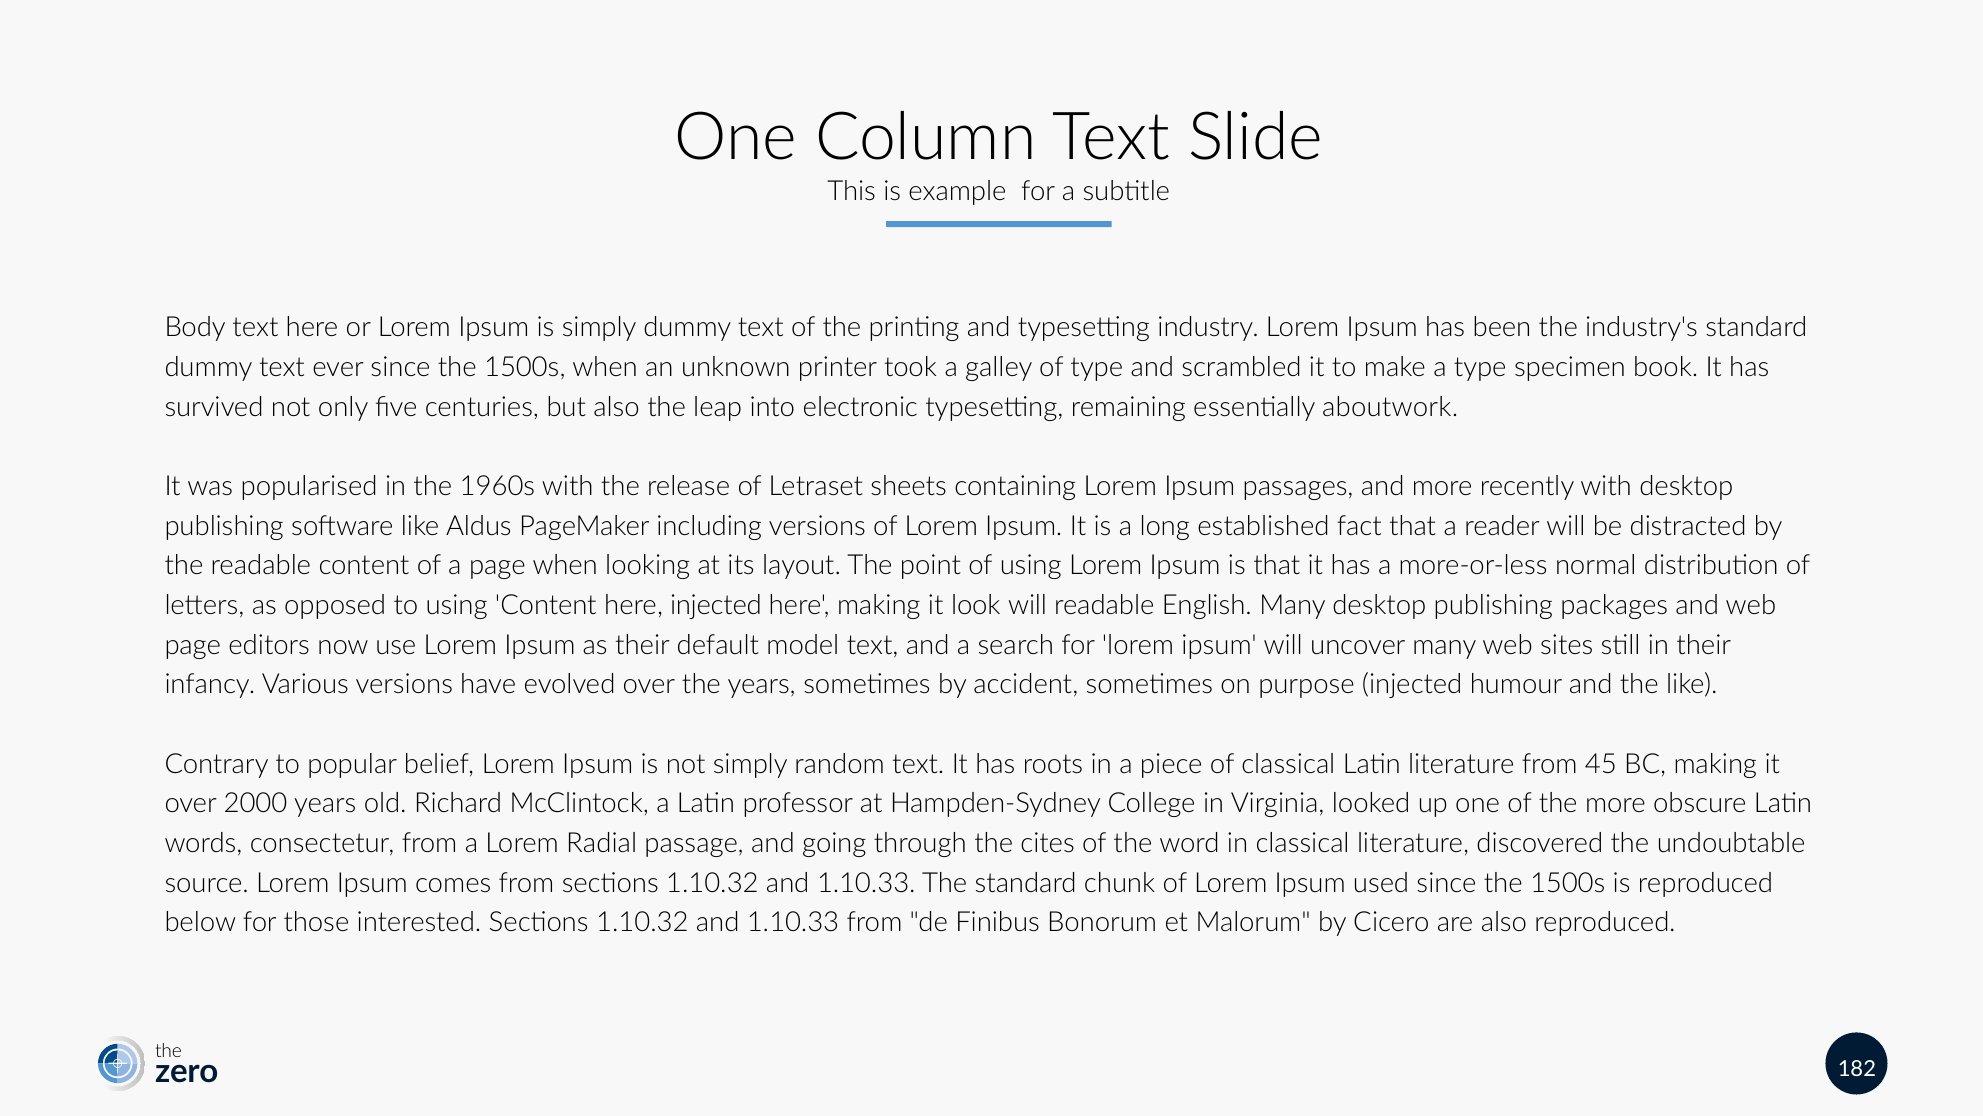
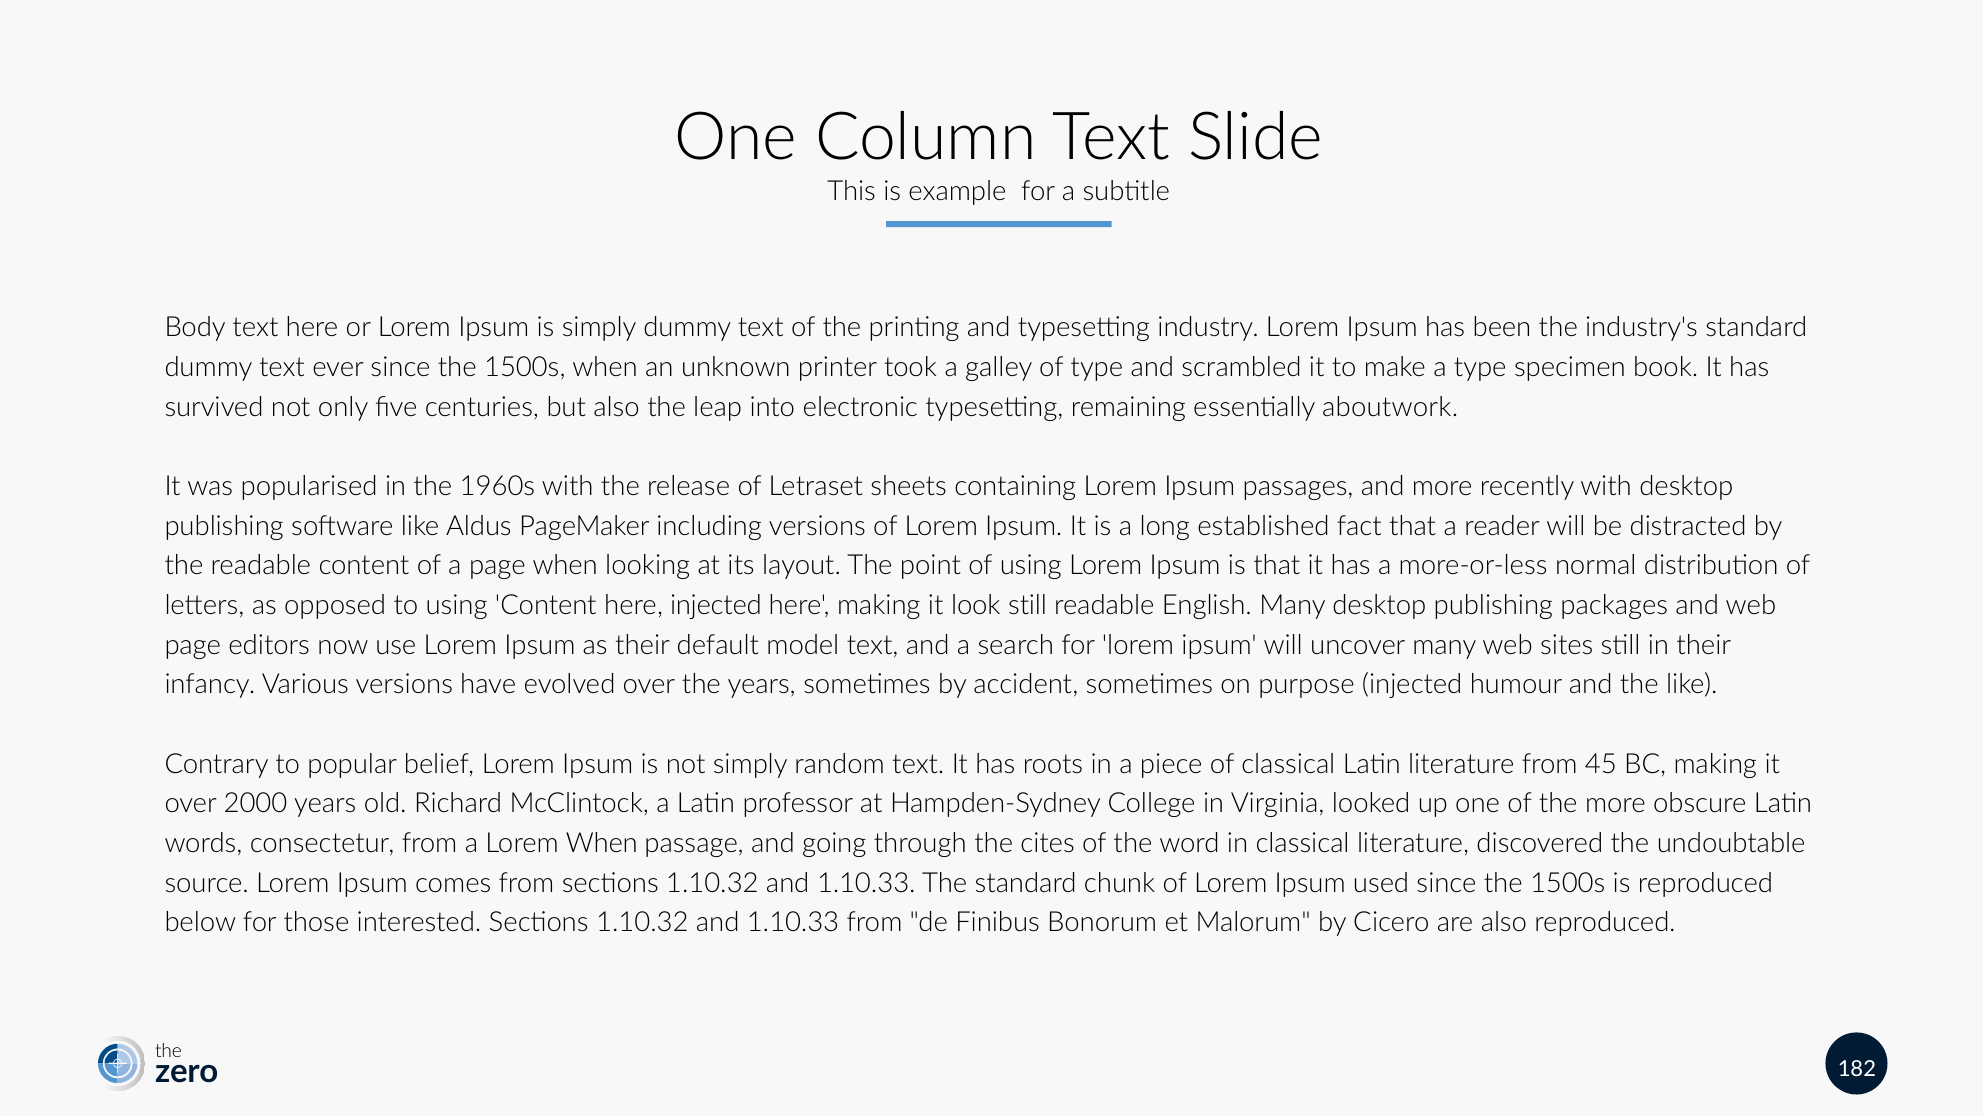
look will: will -> still (1028, 605)
Lorem Radial: Radial -> When (602, 843)
